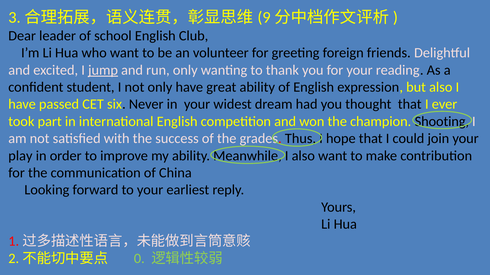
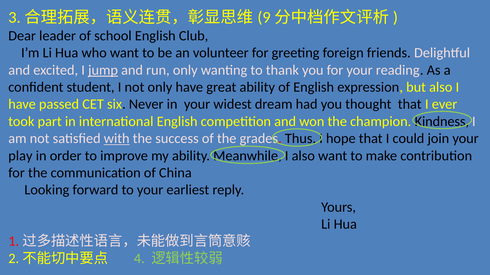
Shooting: Shooting -> Kindness (442, 122)
with underline: none -> present (117, 139)
0: 0 -> 4 (139, 259)
